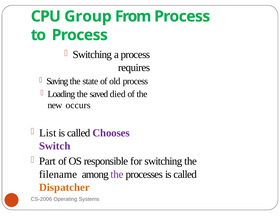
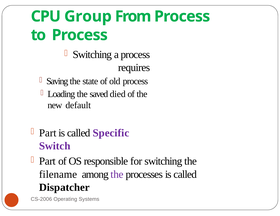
occurs: occurs -> default (78, 105)
List: List -> Part (48, 133)
Chooses: Chooses -> Specific (111, 133)
Dispatcher colour: orange -> black (64, 188)
